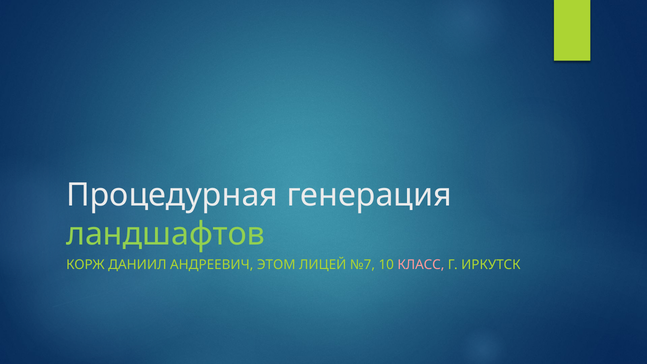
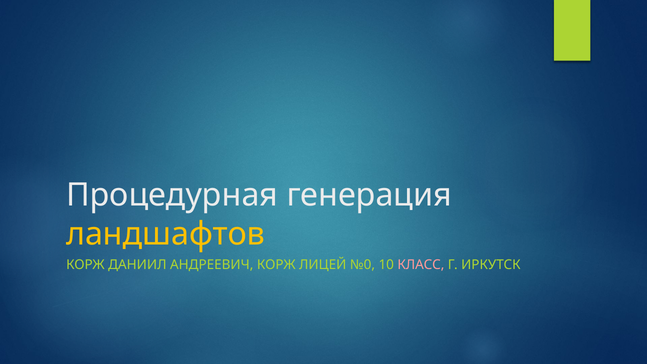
ландшафтов colour: light green -> yellow (166, 234)
АНДРЕЕВИЧ ЭТОМ: ЭТОМ -> КОРЖ (276, 265)
№7: №7 -> №0 (362, 265)
